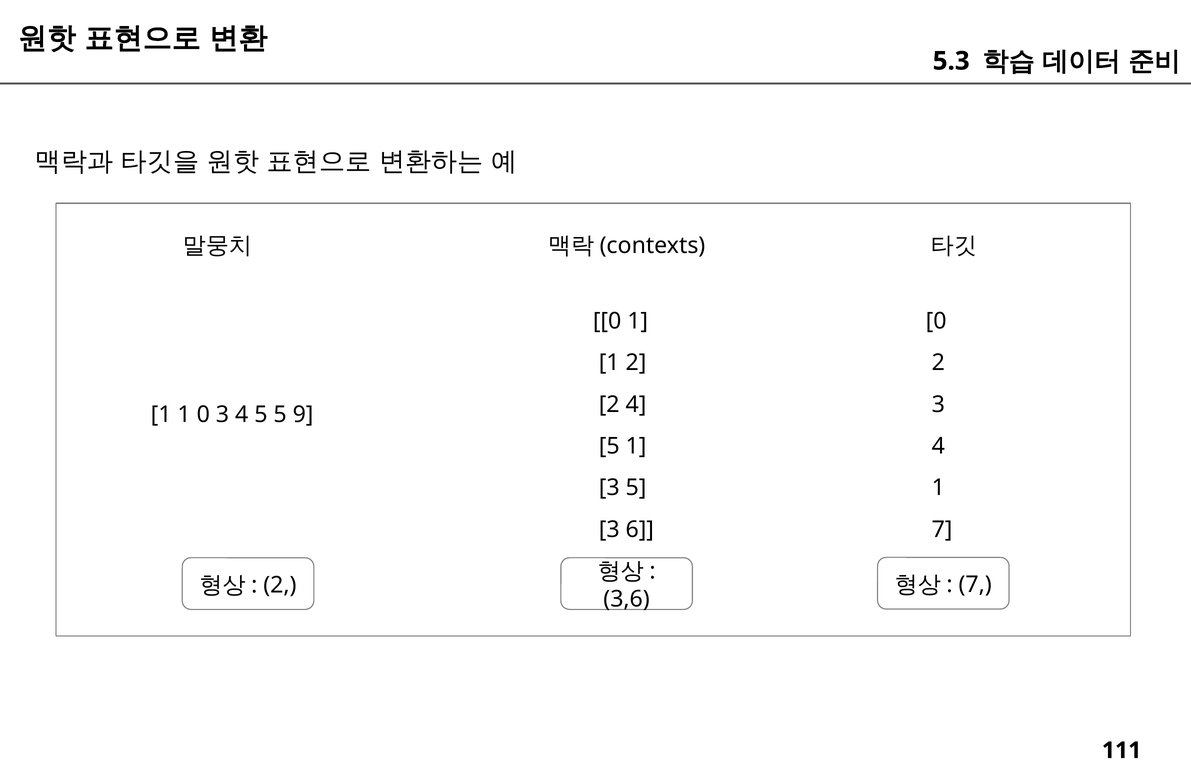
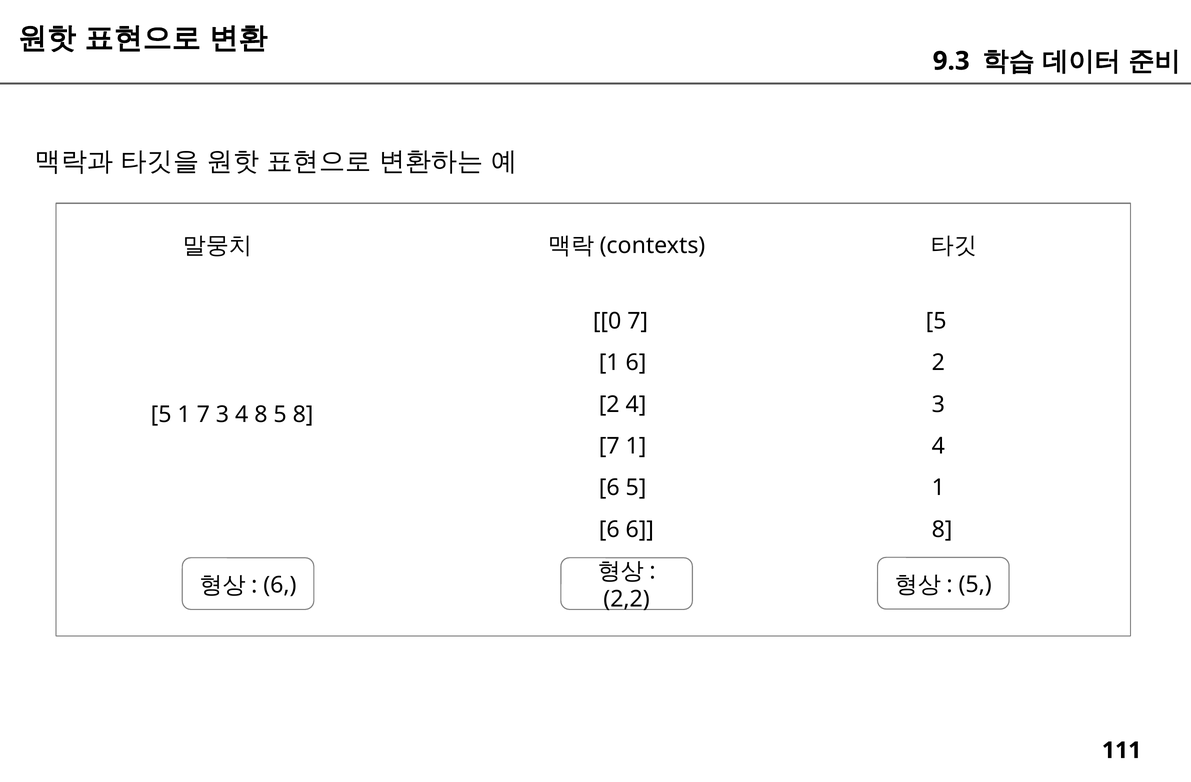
5.3: 5.3 -> 9.3 (951, 61)
0 1: 1 -> 7 (638, 321)
0: 0 -> 5 (936, 321)
2: 2 -> 6 (636, 363)
1: 1 -> 5 (161, 415)
1 0: 0 -> 7 (203, 415)
3 4 5: 5 -> 8 (261, 415)
5 9: 9 -> 8 (303, 415)
5: 5 -> 7 (609, 446)
3: 3 -> 6 (609, 488)
3: 3 -> 6 (609, 530)
7: 7 -> 8 (942, 530)
7: 7 -> 5 (975, 585)
2: 2 -> 6 (280, 585)
3,6: 3,6 -> 2,2 (627, 599)
